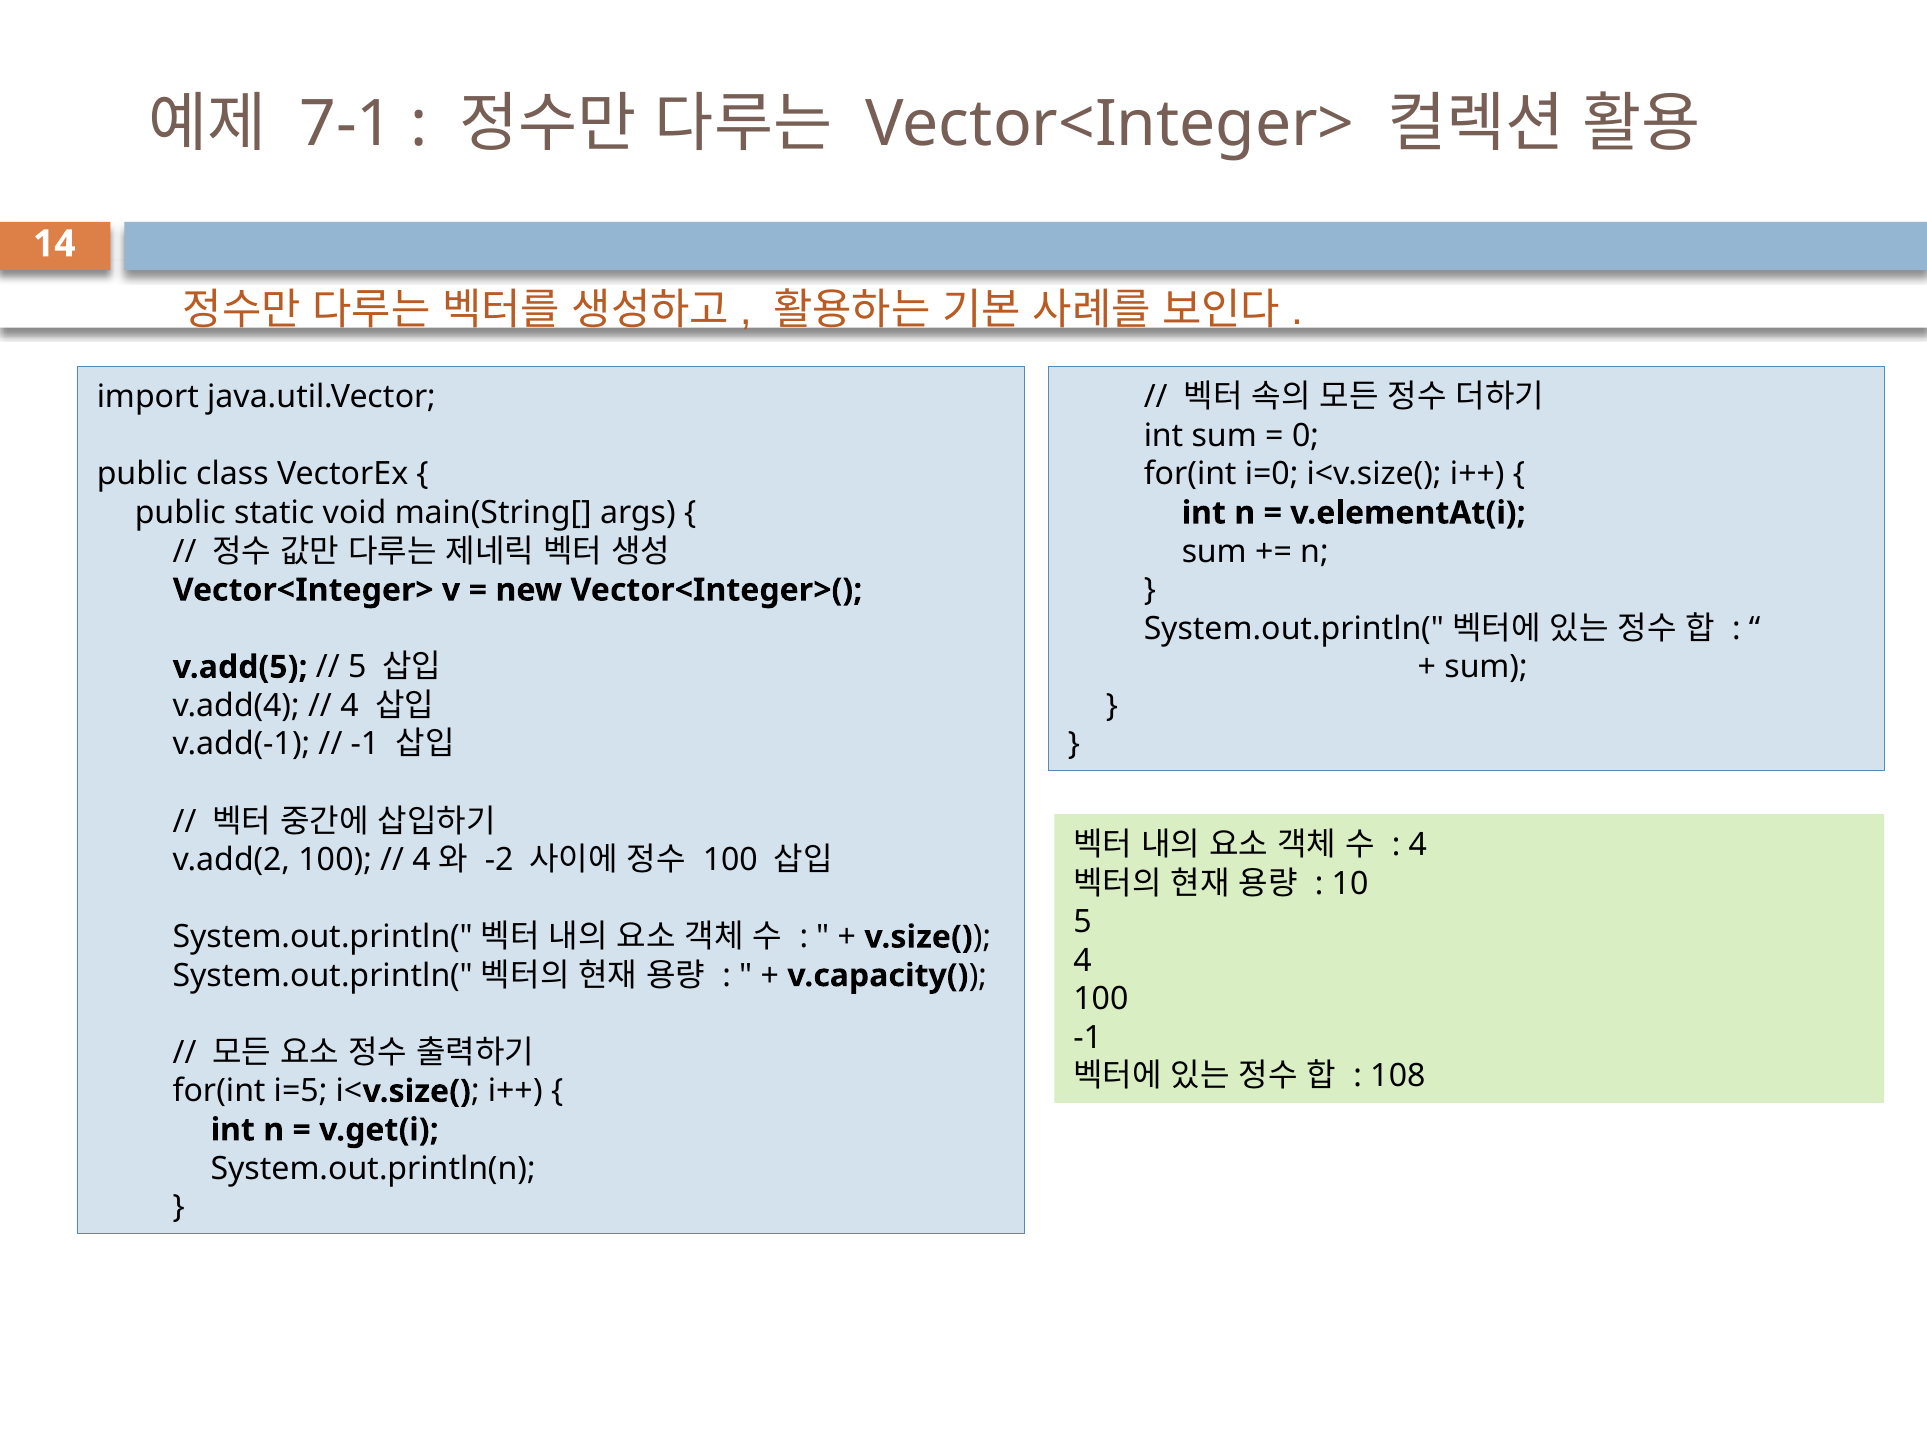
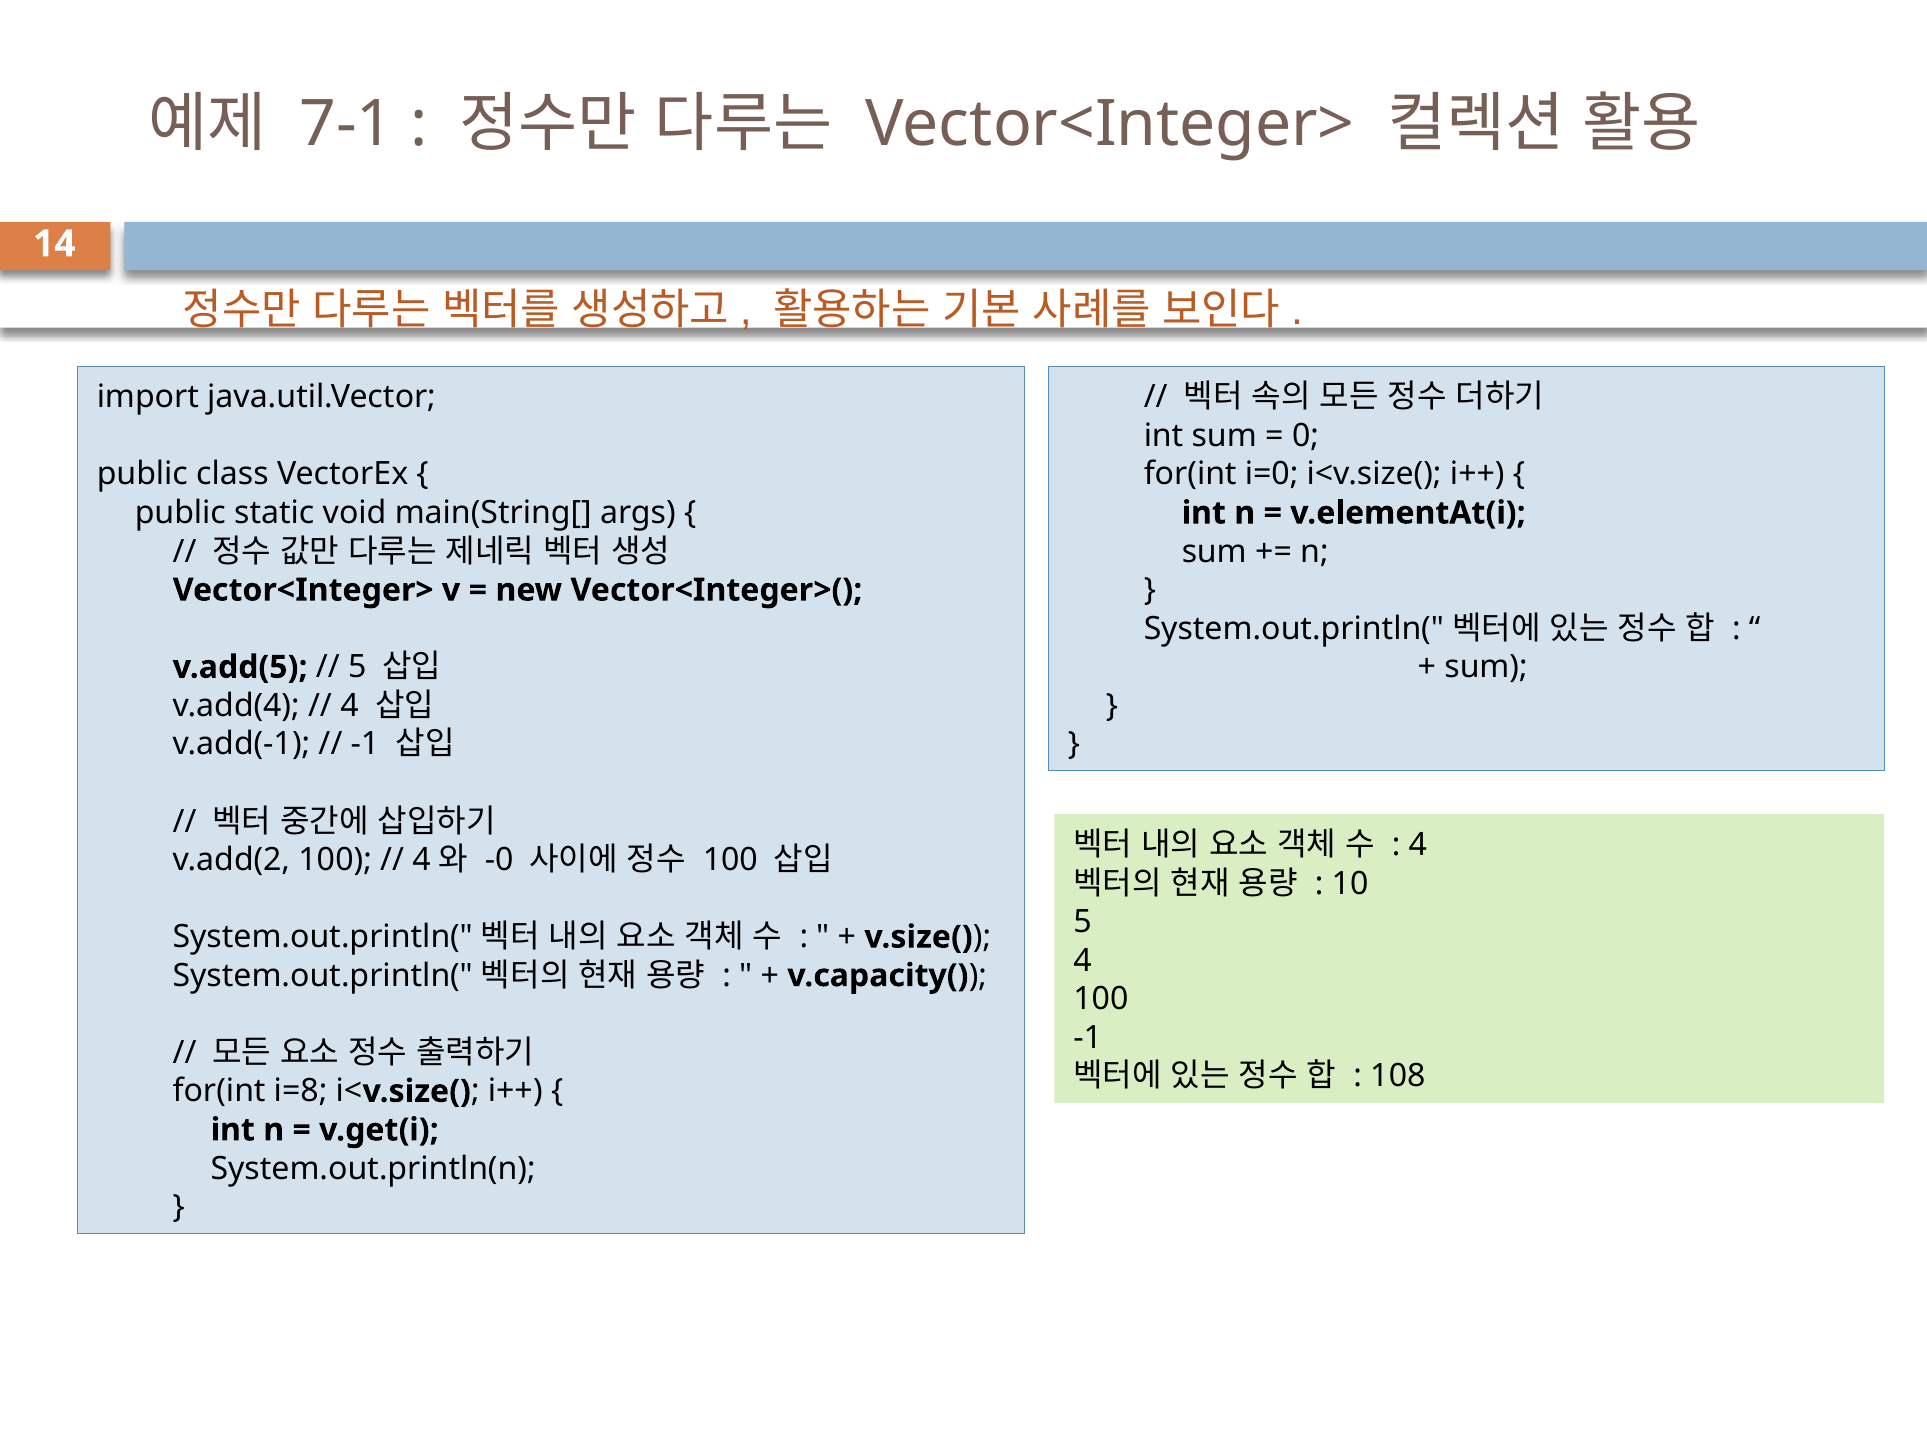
-2: -2 -> -0 (499, 860)
i=5: i=5 -> i=8 (301, 1091)
